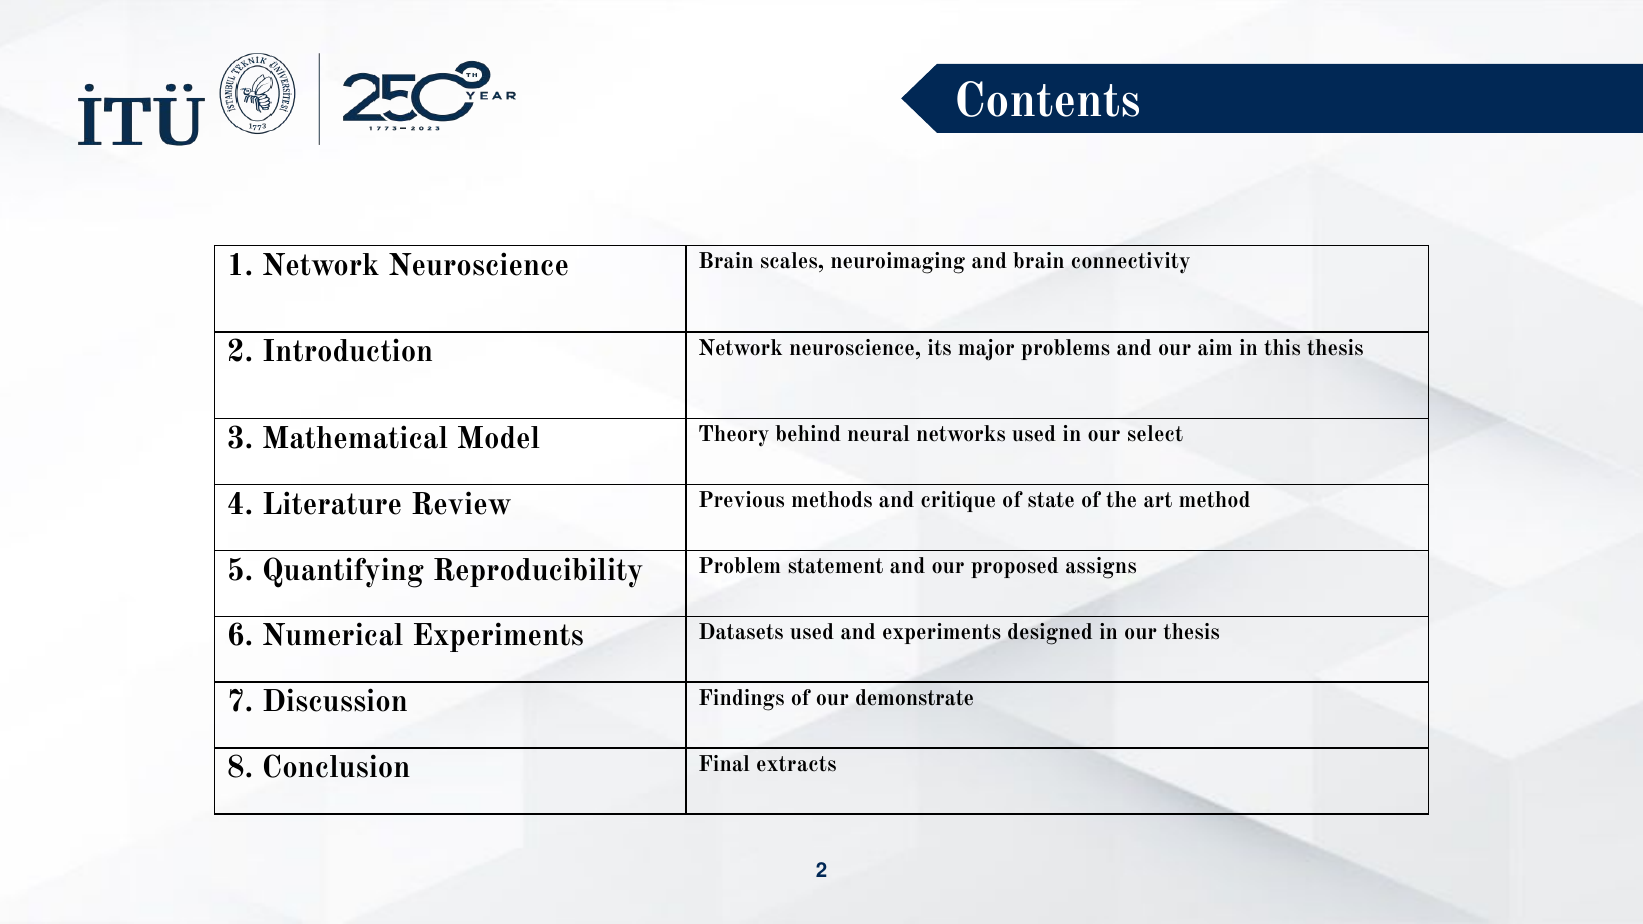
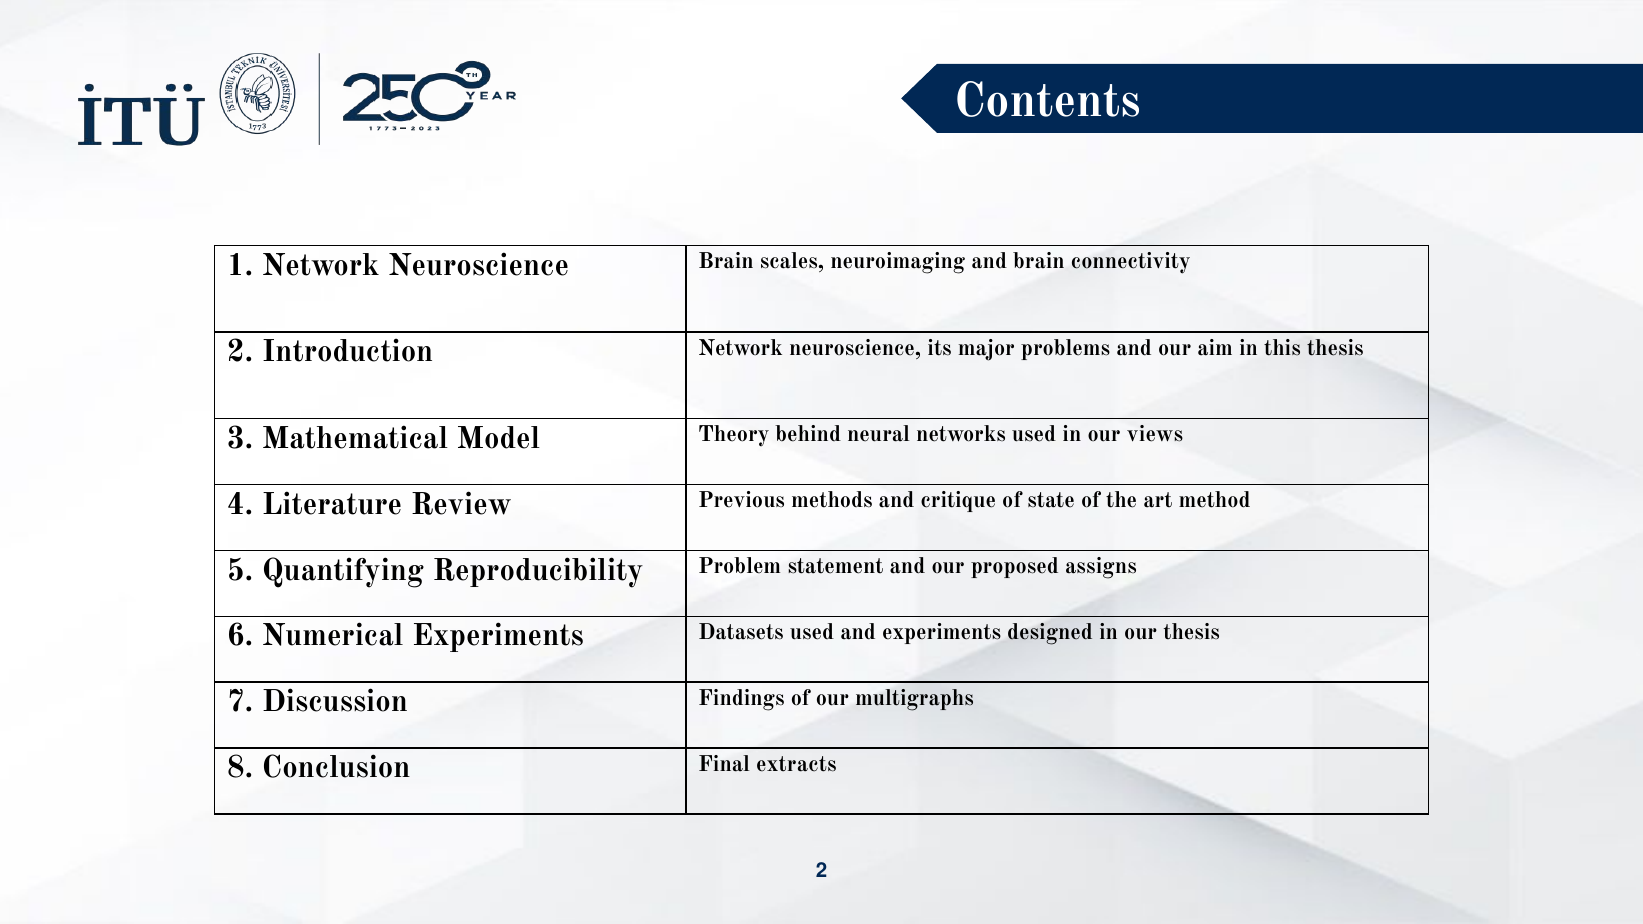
select: select -> views (1155, 434)
demonstrate: demonstrate -> multigraphs (915, 698)
